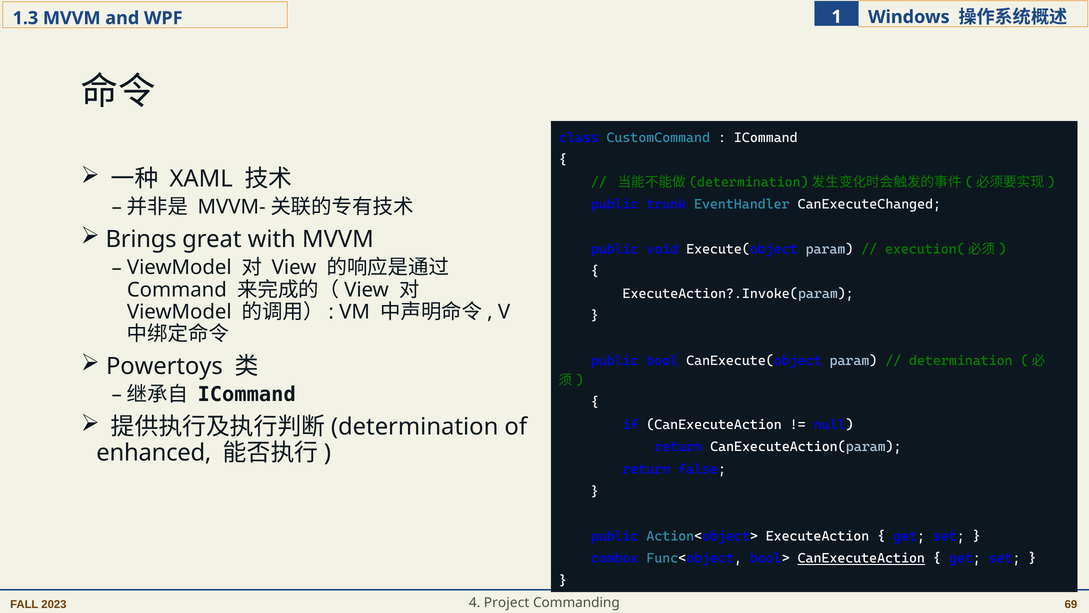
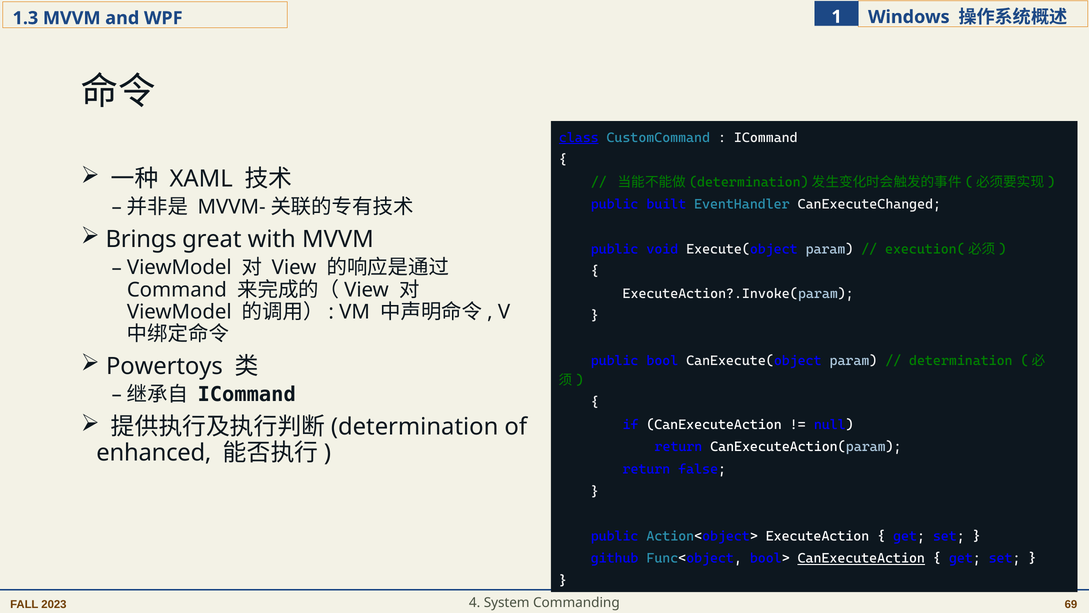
class underline: none -> present (579, 137)
trunk: trunk -> built (666, 204)
combox: combox -> github (615, 558)
Project: Project -> System (507, 603)
